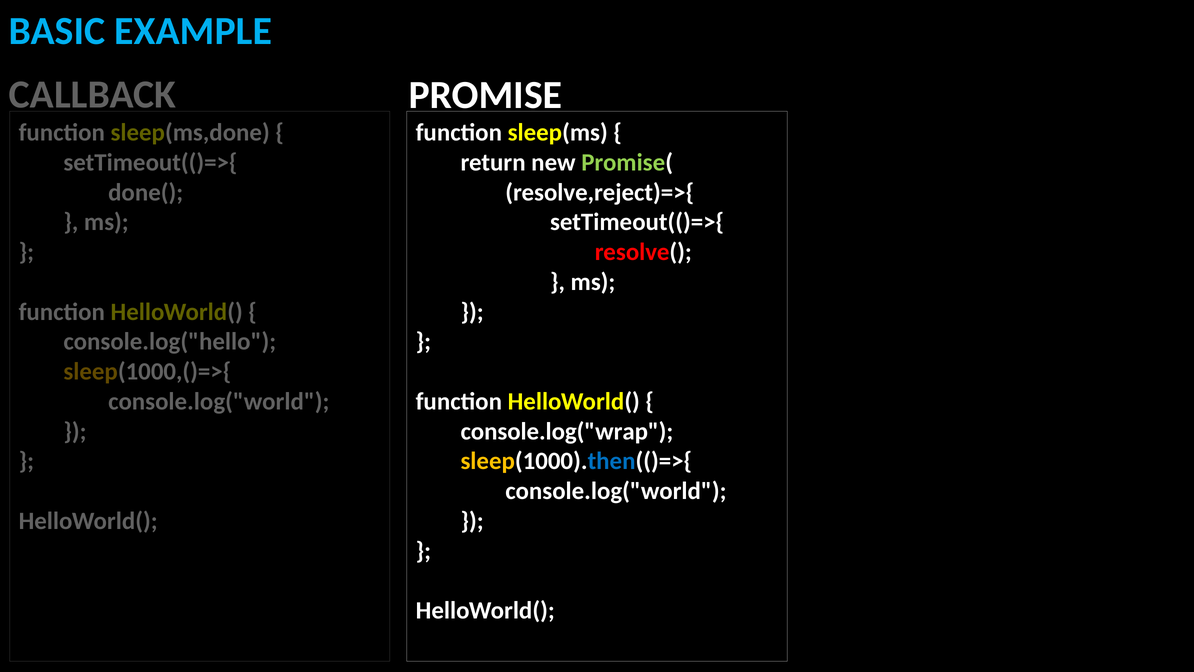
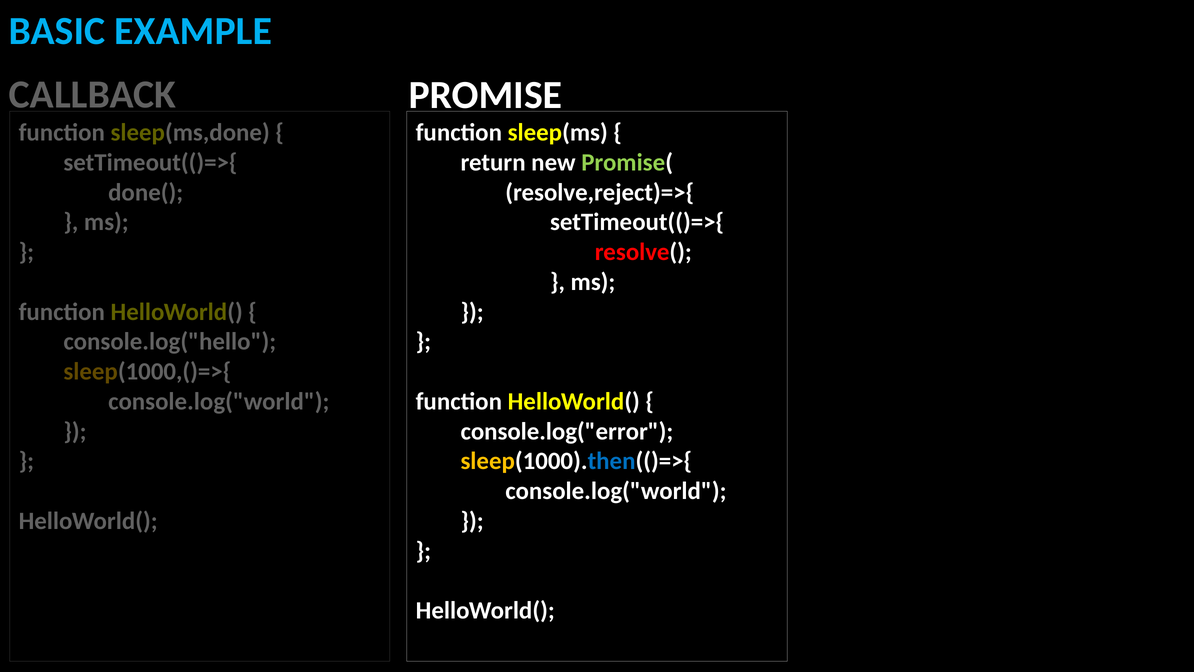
console.log("wrap: console.log("wrap -> console.log("error (567, 431)
